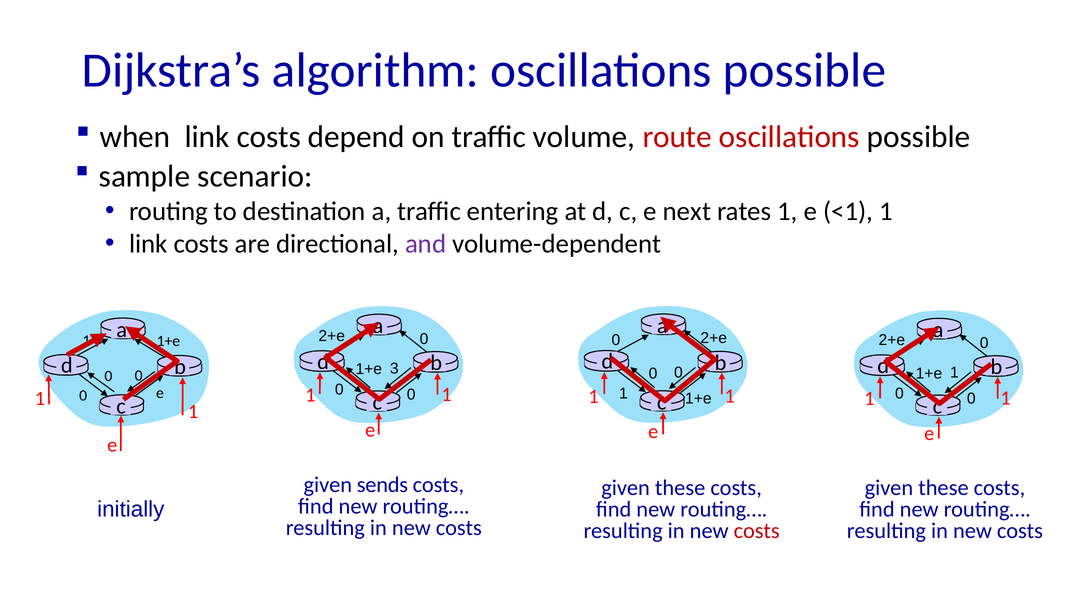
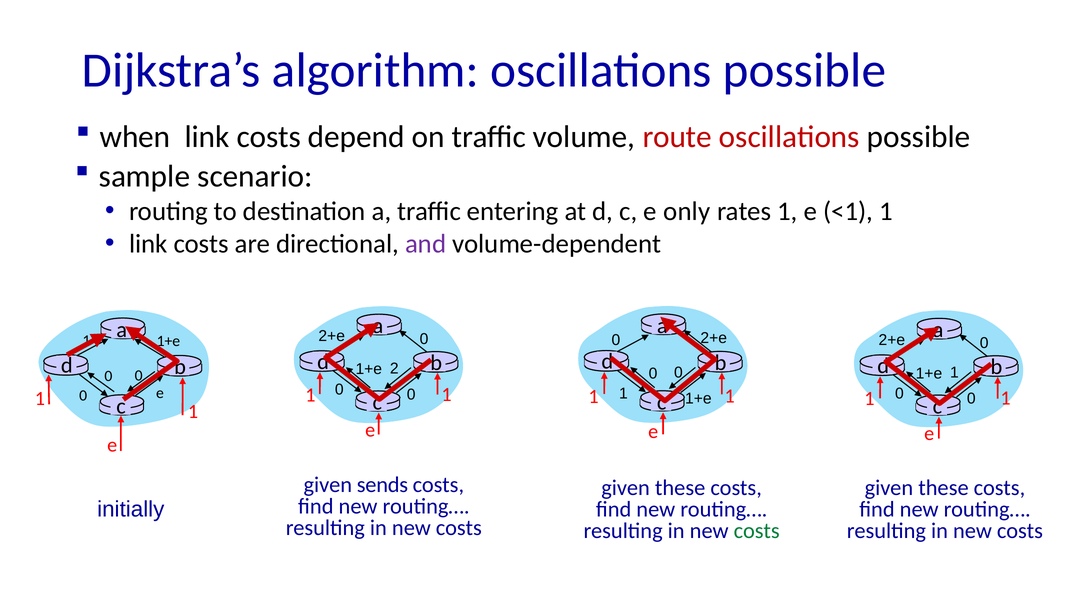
next: next -> only (687, 211)
3: 3 -> 2 (394, 368)
costs colour: red -> green (757, 530)
